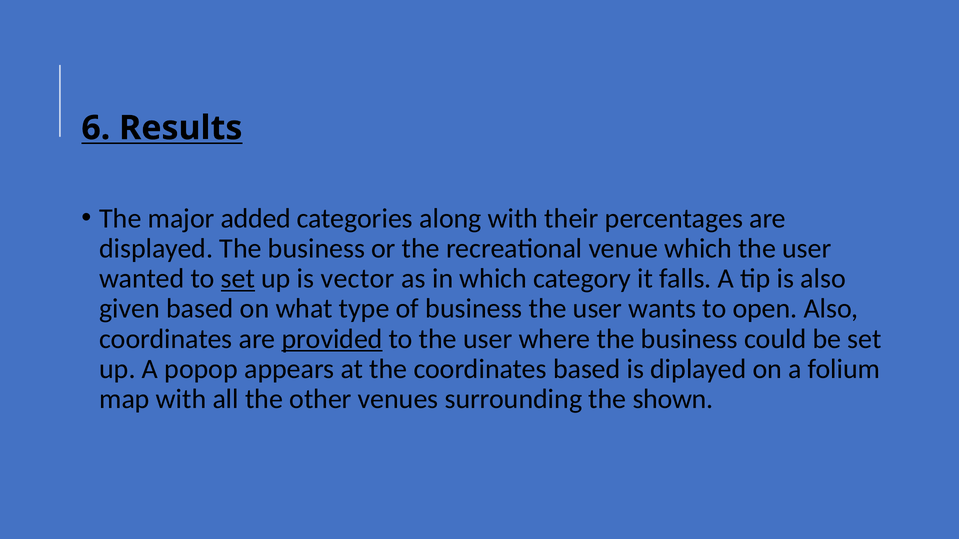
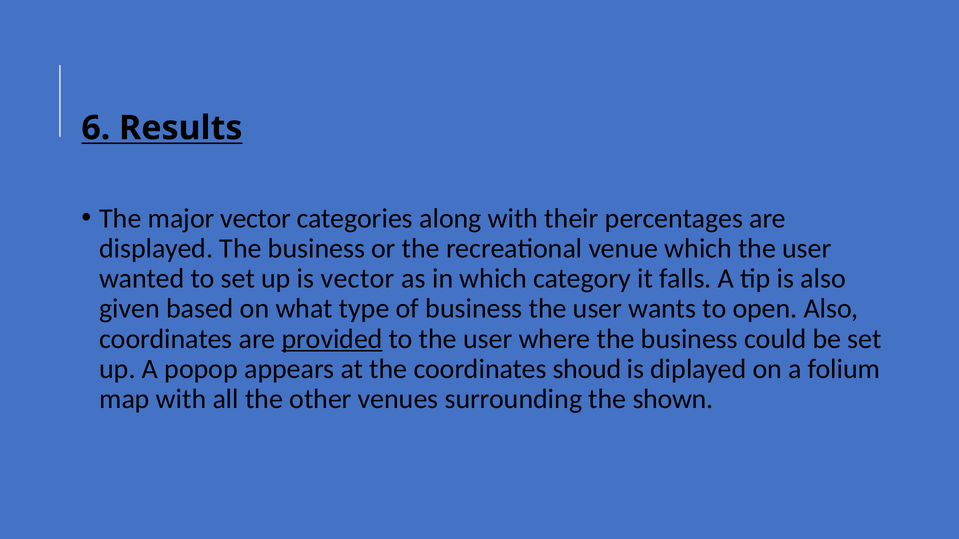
major added: added -> vector (256, 219)
set underline: present -> none (238, 279)
coordinates based: based -> shoud (587, 369)
